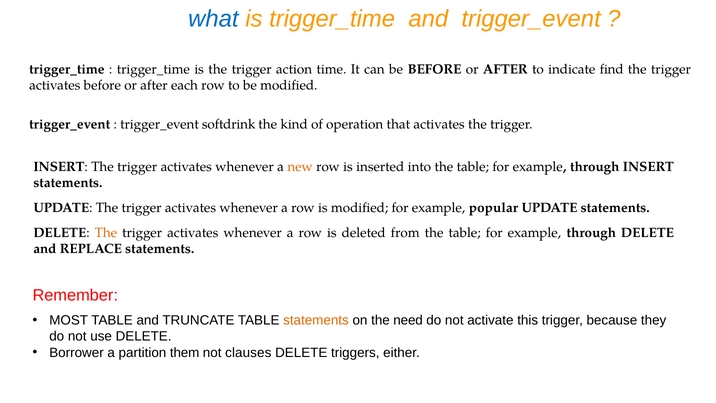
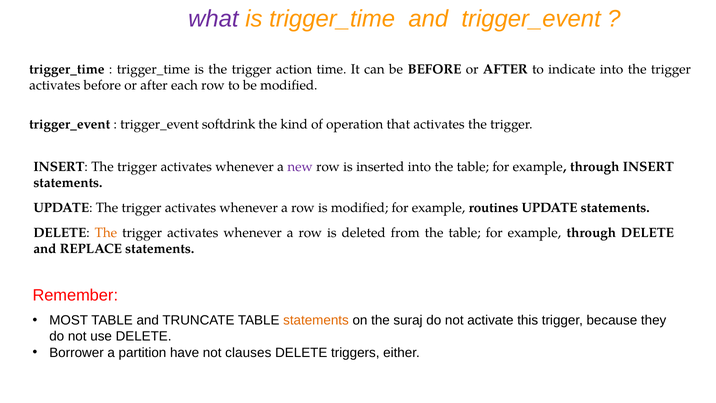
what colour: blue -> purple (213, 19)
indicate find: find -> into (612, 69)
new colour: orange -> purple (300, 166)
popular: popular -> routines (494, 208)
need: need -> suraj (408, 320)
them: them -> have (185, 352)
